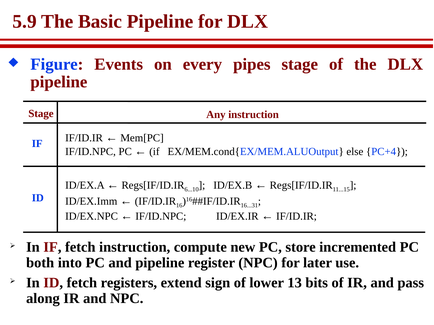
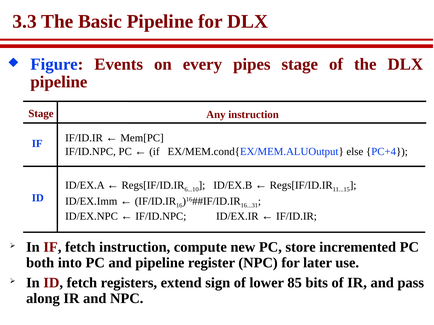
5.9: 5.9 -> 3.3 (25, 22)
13: 13 -> 85 (295, 283)
